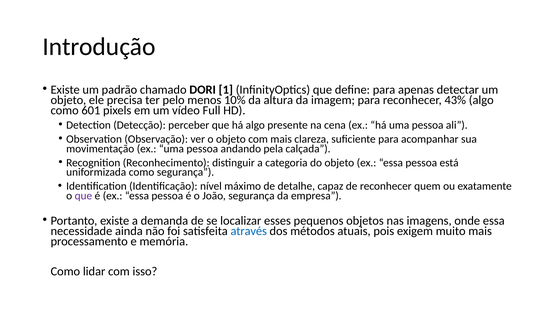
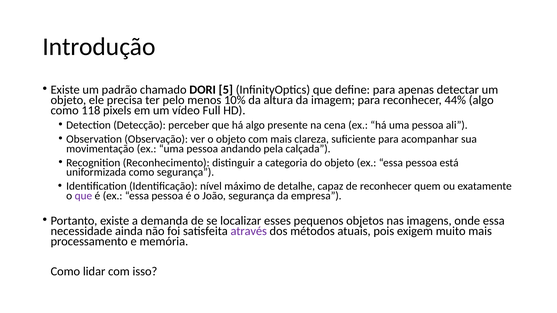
1: 1 -> 5 (226, 90)
43%: 43% -> 44% (455, 100)
601: 601 -> 118 (91, 111)
através colour: blue -> purple (249, 231)
